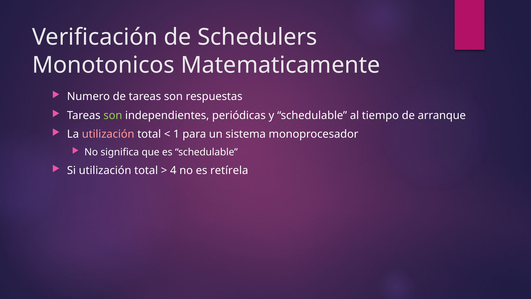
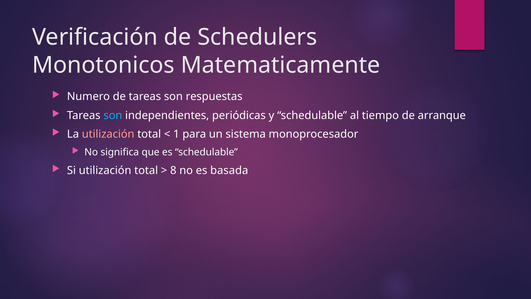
son colour: light green -> light blue (113, 115)
4: 4 -> 8 (173, 170)
retírela: retírela -> basada (229, 170)
